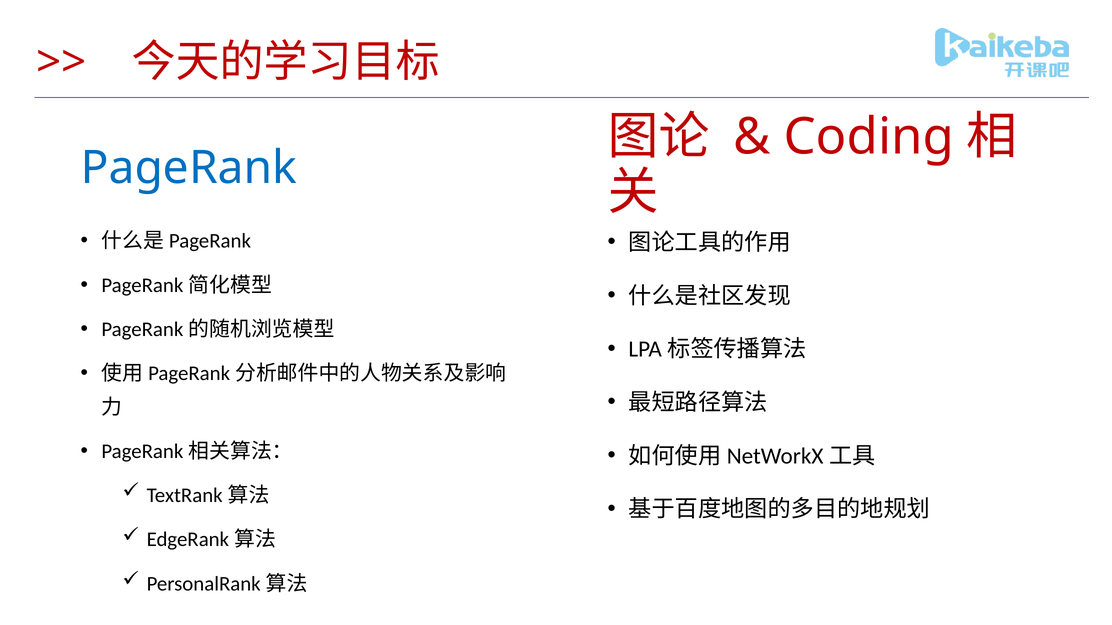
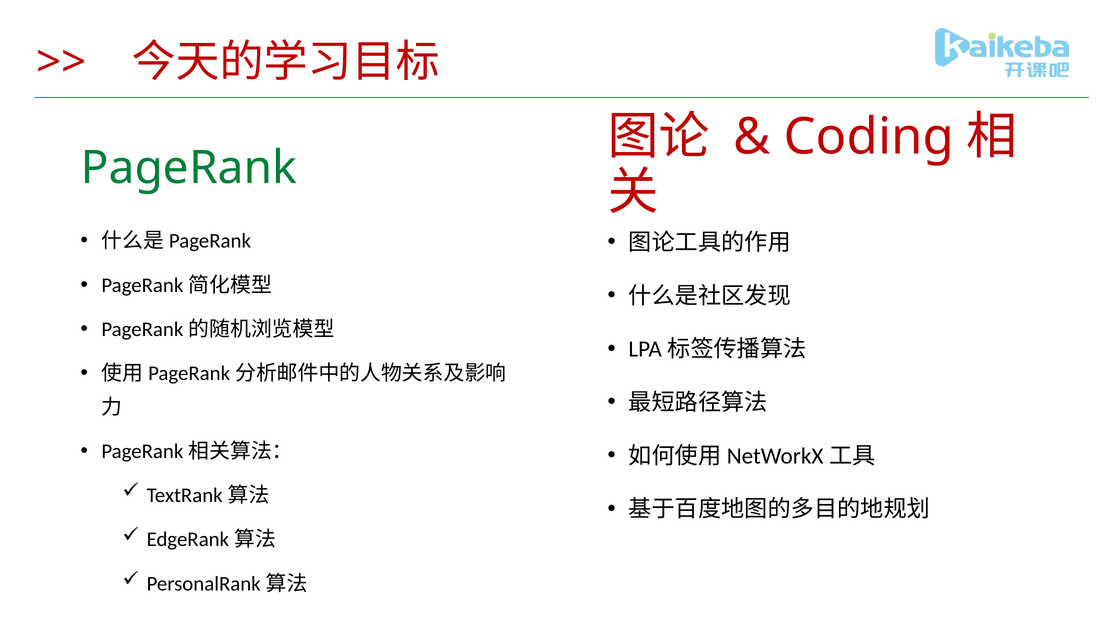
PageRank colour: blue -> green (189, 168)
